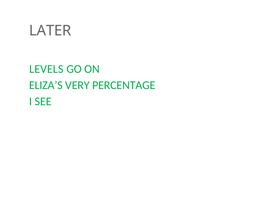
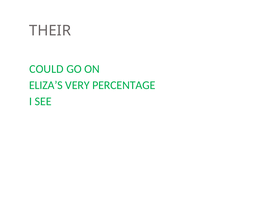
LATER: LATER -> THEIR (50, 31)
LEVELS: LEVELS -> COULD (46, 69)
